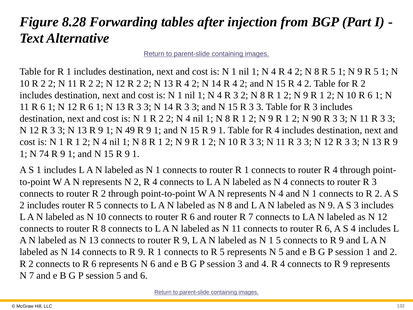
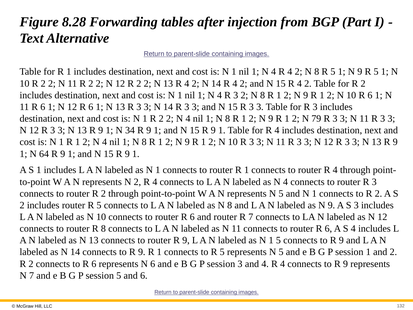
90: 90 -> 79 (316, 119)
49: 49 -> 34 (130, 130)
74: 74 -> 64 (44, 154)
N represents N 4: 4 -> 5 (281, 193)
